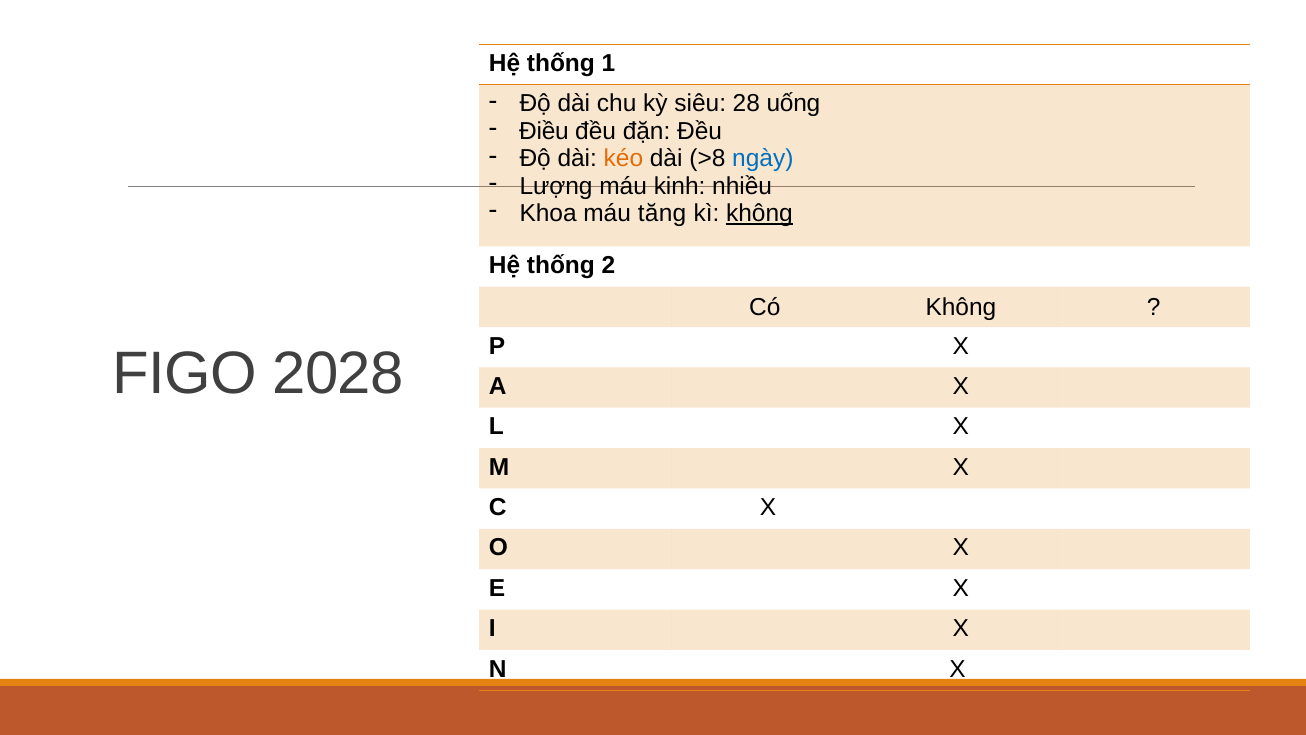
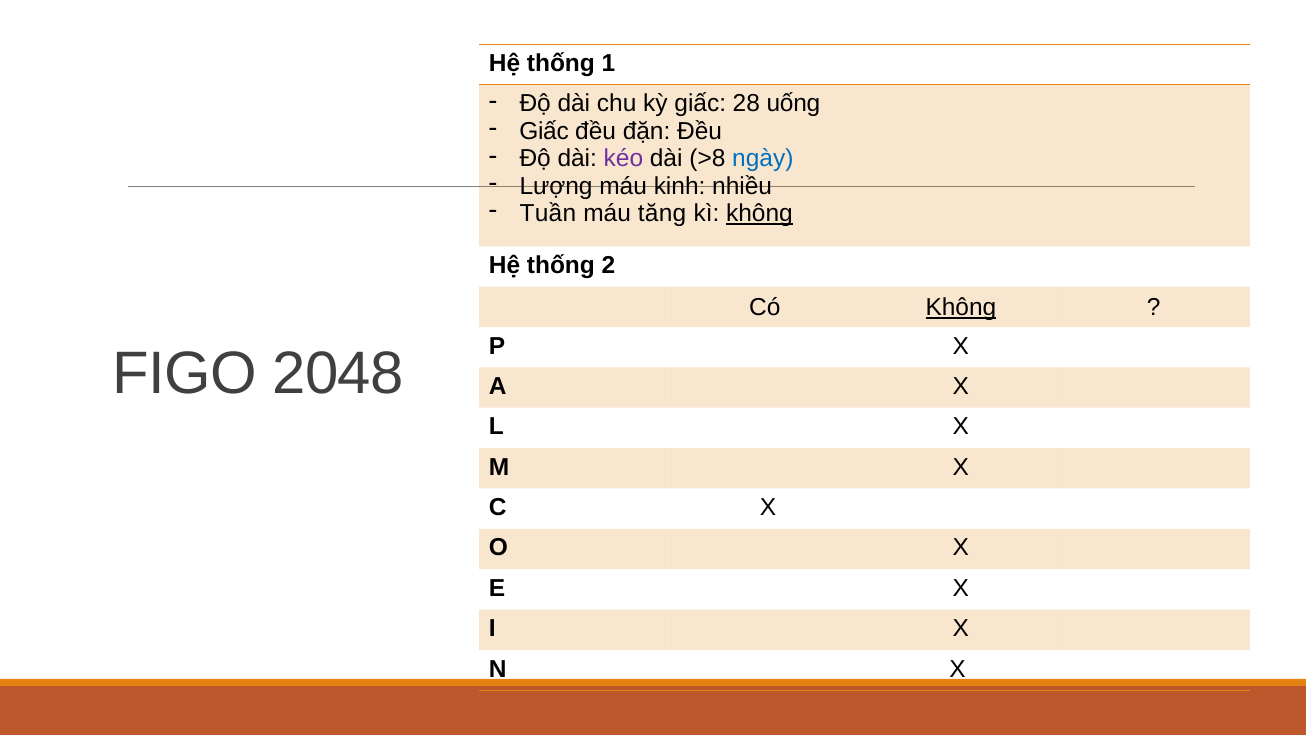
kỳ siêu: siêu -> giấc (700, 104)
Điều: Điều -> Giấc (544, 131)
kéo colour: orange -> purple (623, 159)
Khoa: Khoa -> Tuần (548, 214)
Không underline: none -> present (961, 307)
2028: 2028 -> 2048 (338, 373)
